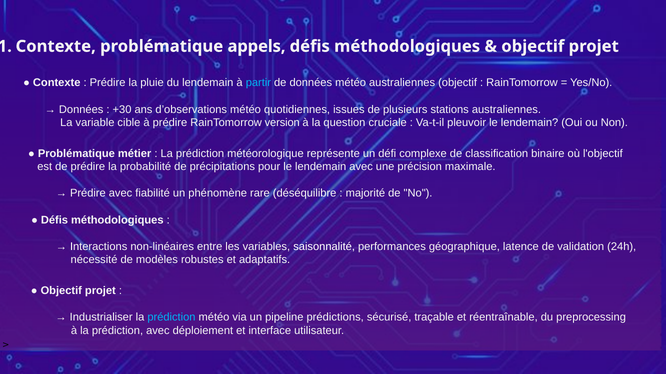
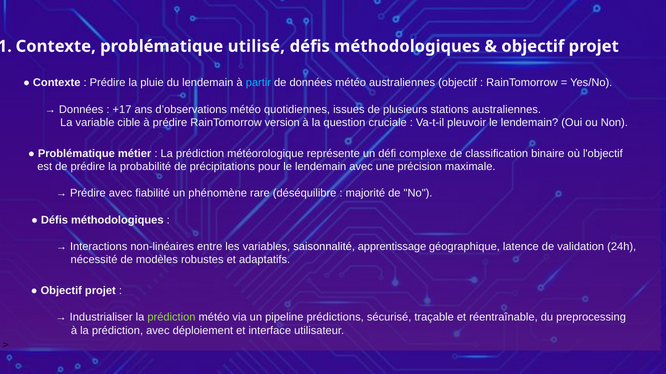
appels: appels -> utilisé (256, 46)
+30: +30 -> +17 (122, 110)
performances: performances -> apprentissage (392, 247)
prédiction colour: light blue -> light green (171, 318)
